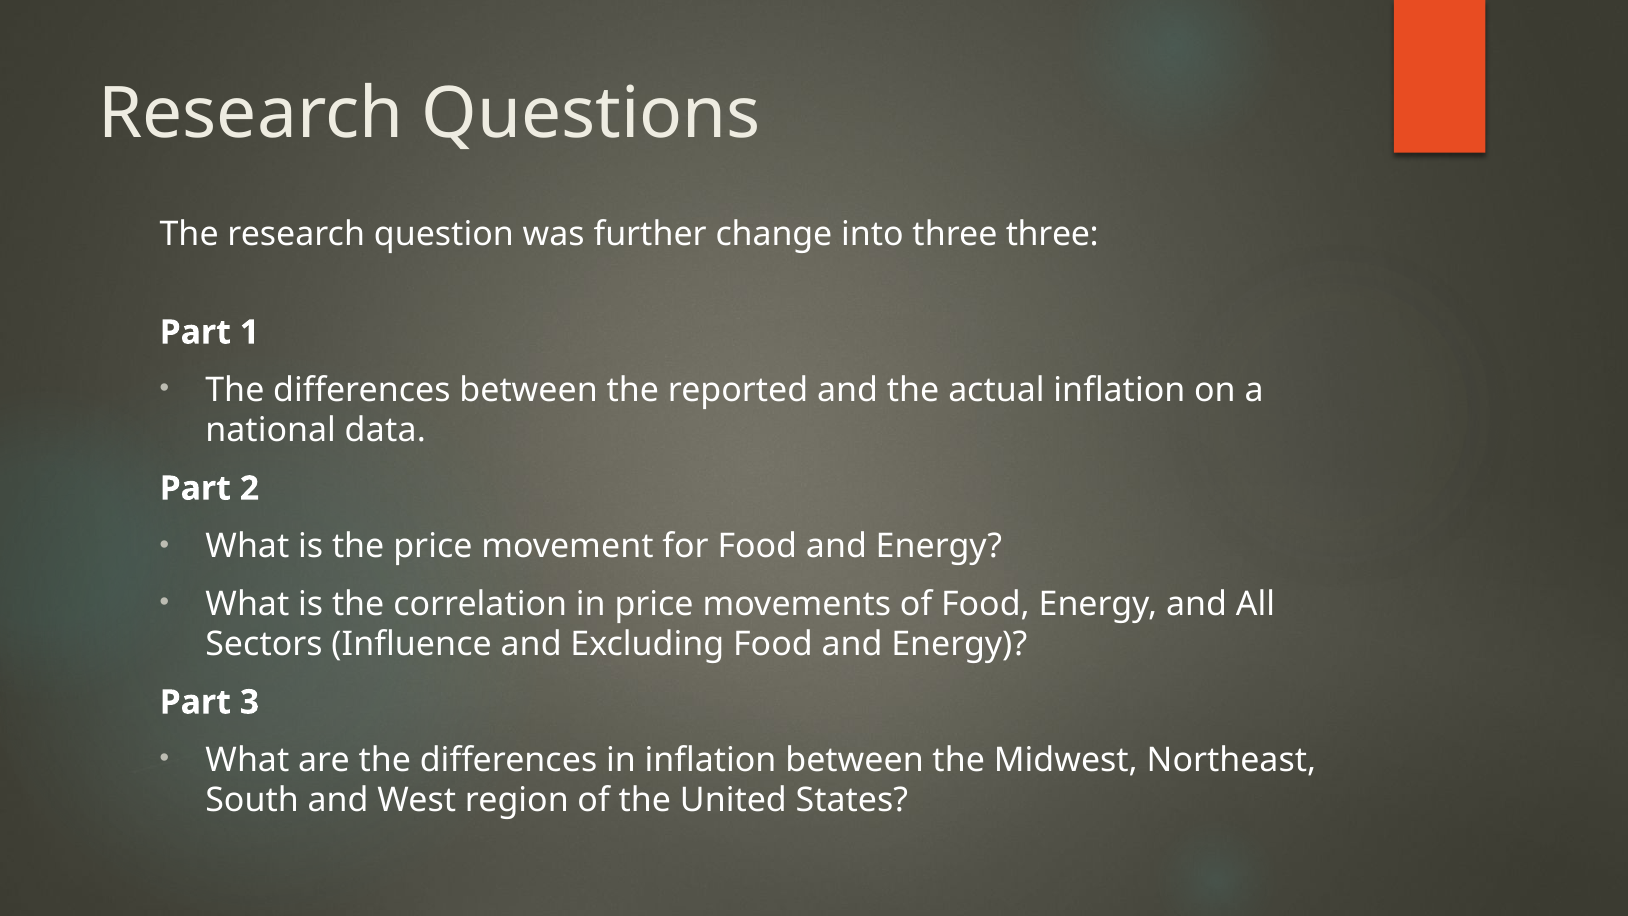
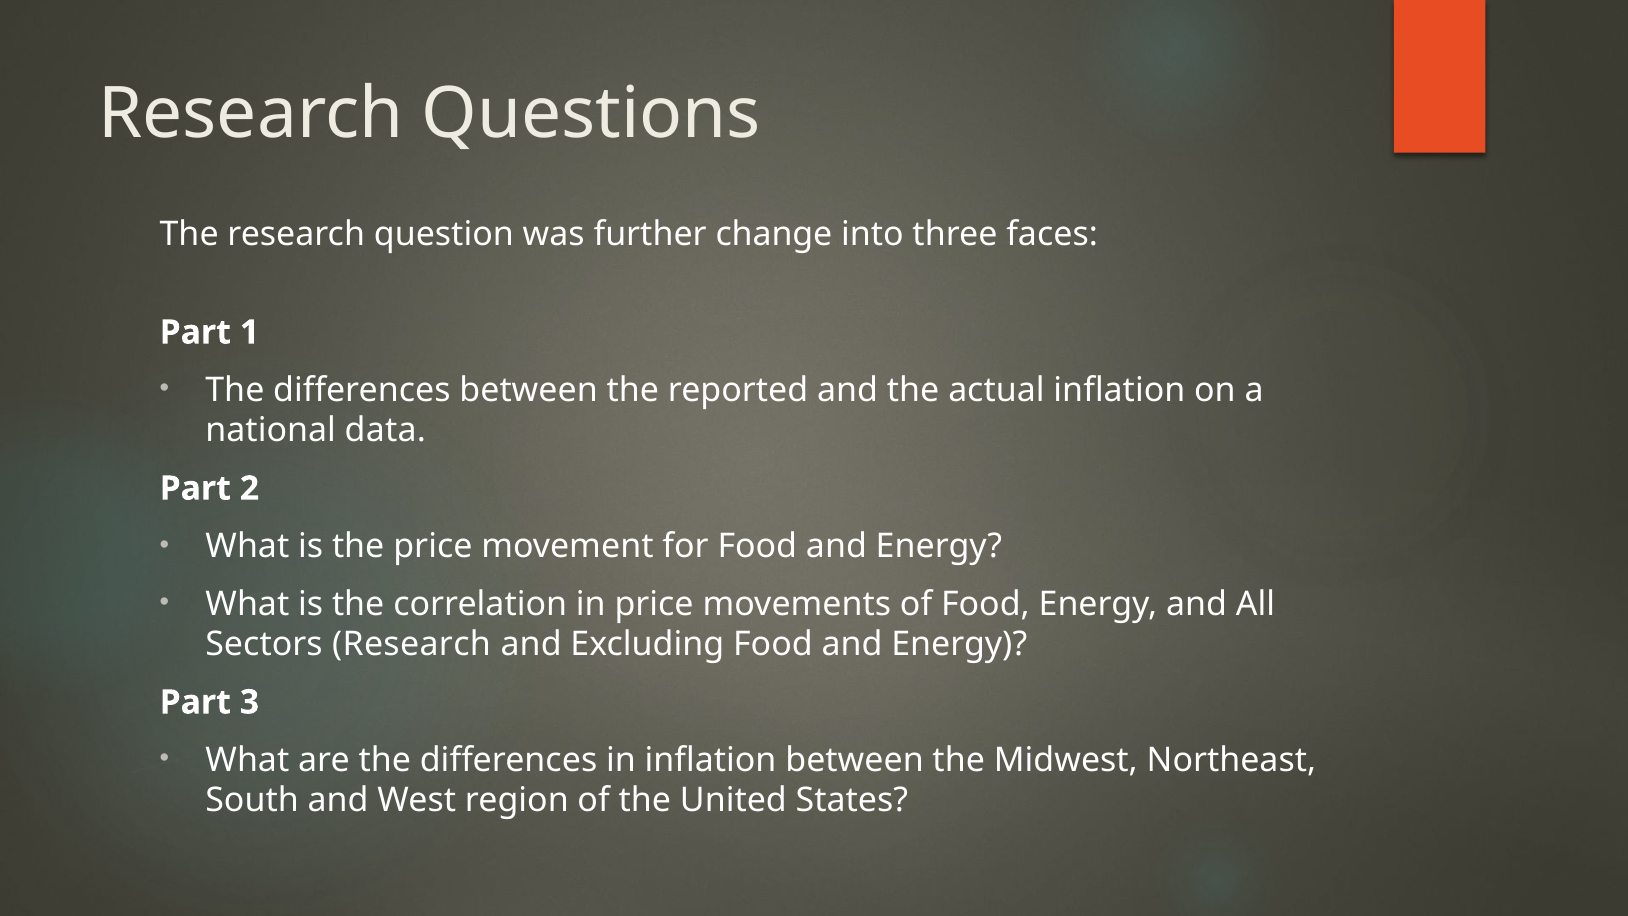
three three: three -> faces (1052, 234)
Sectors Influence: Influence -> Research (411, 644)
